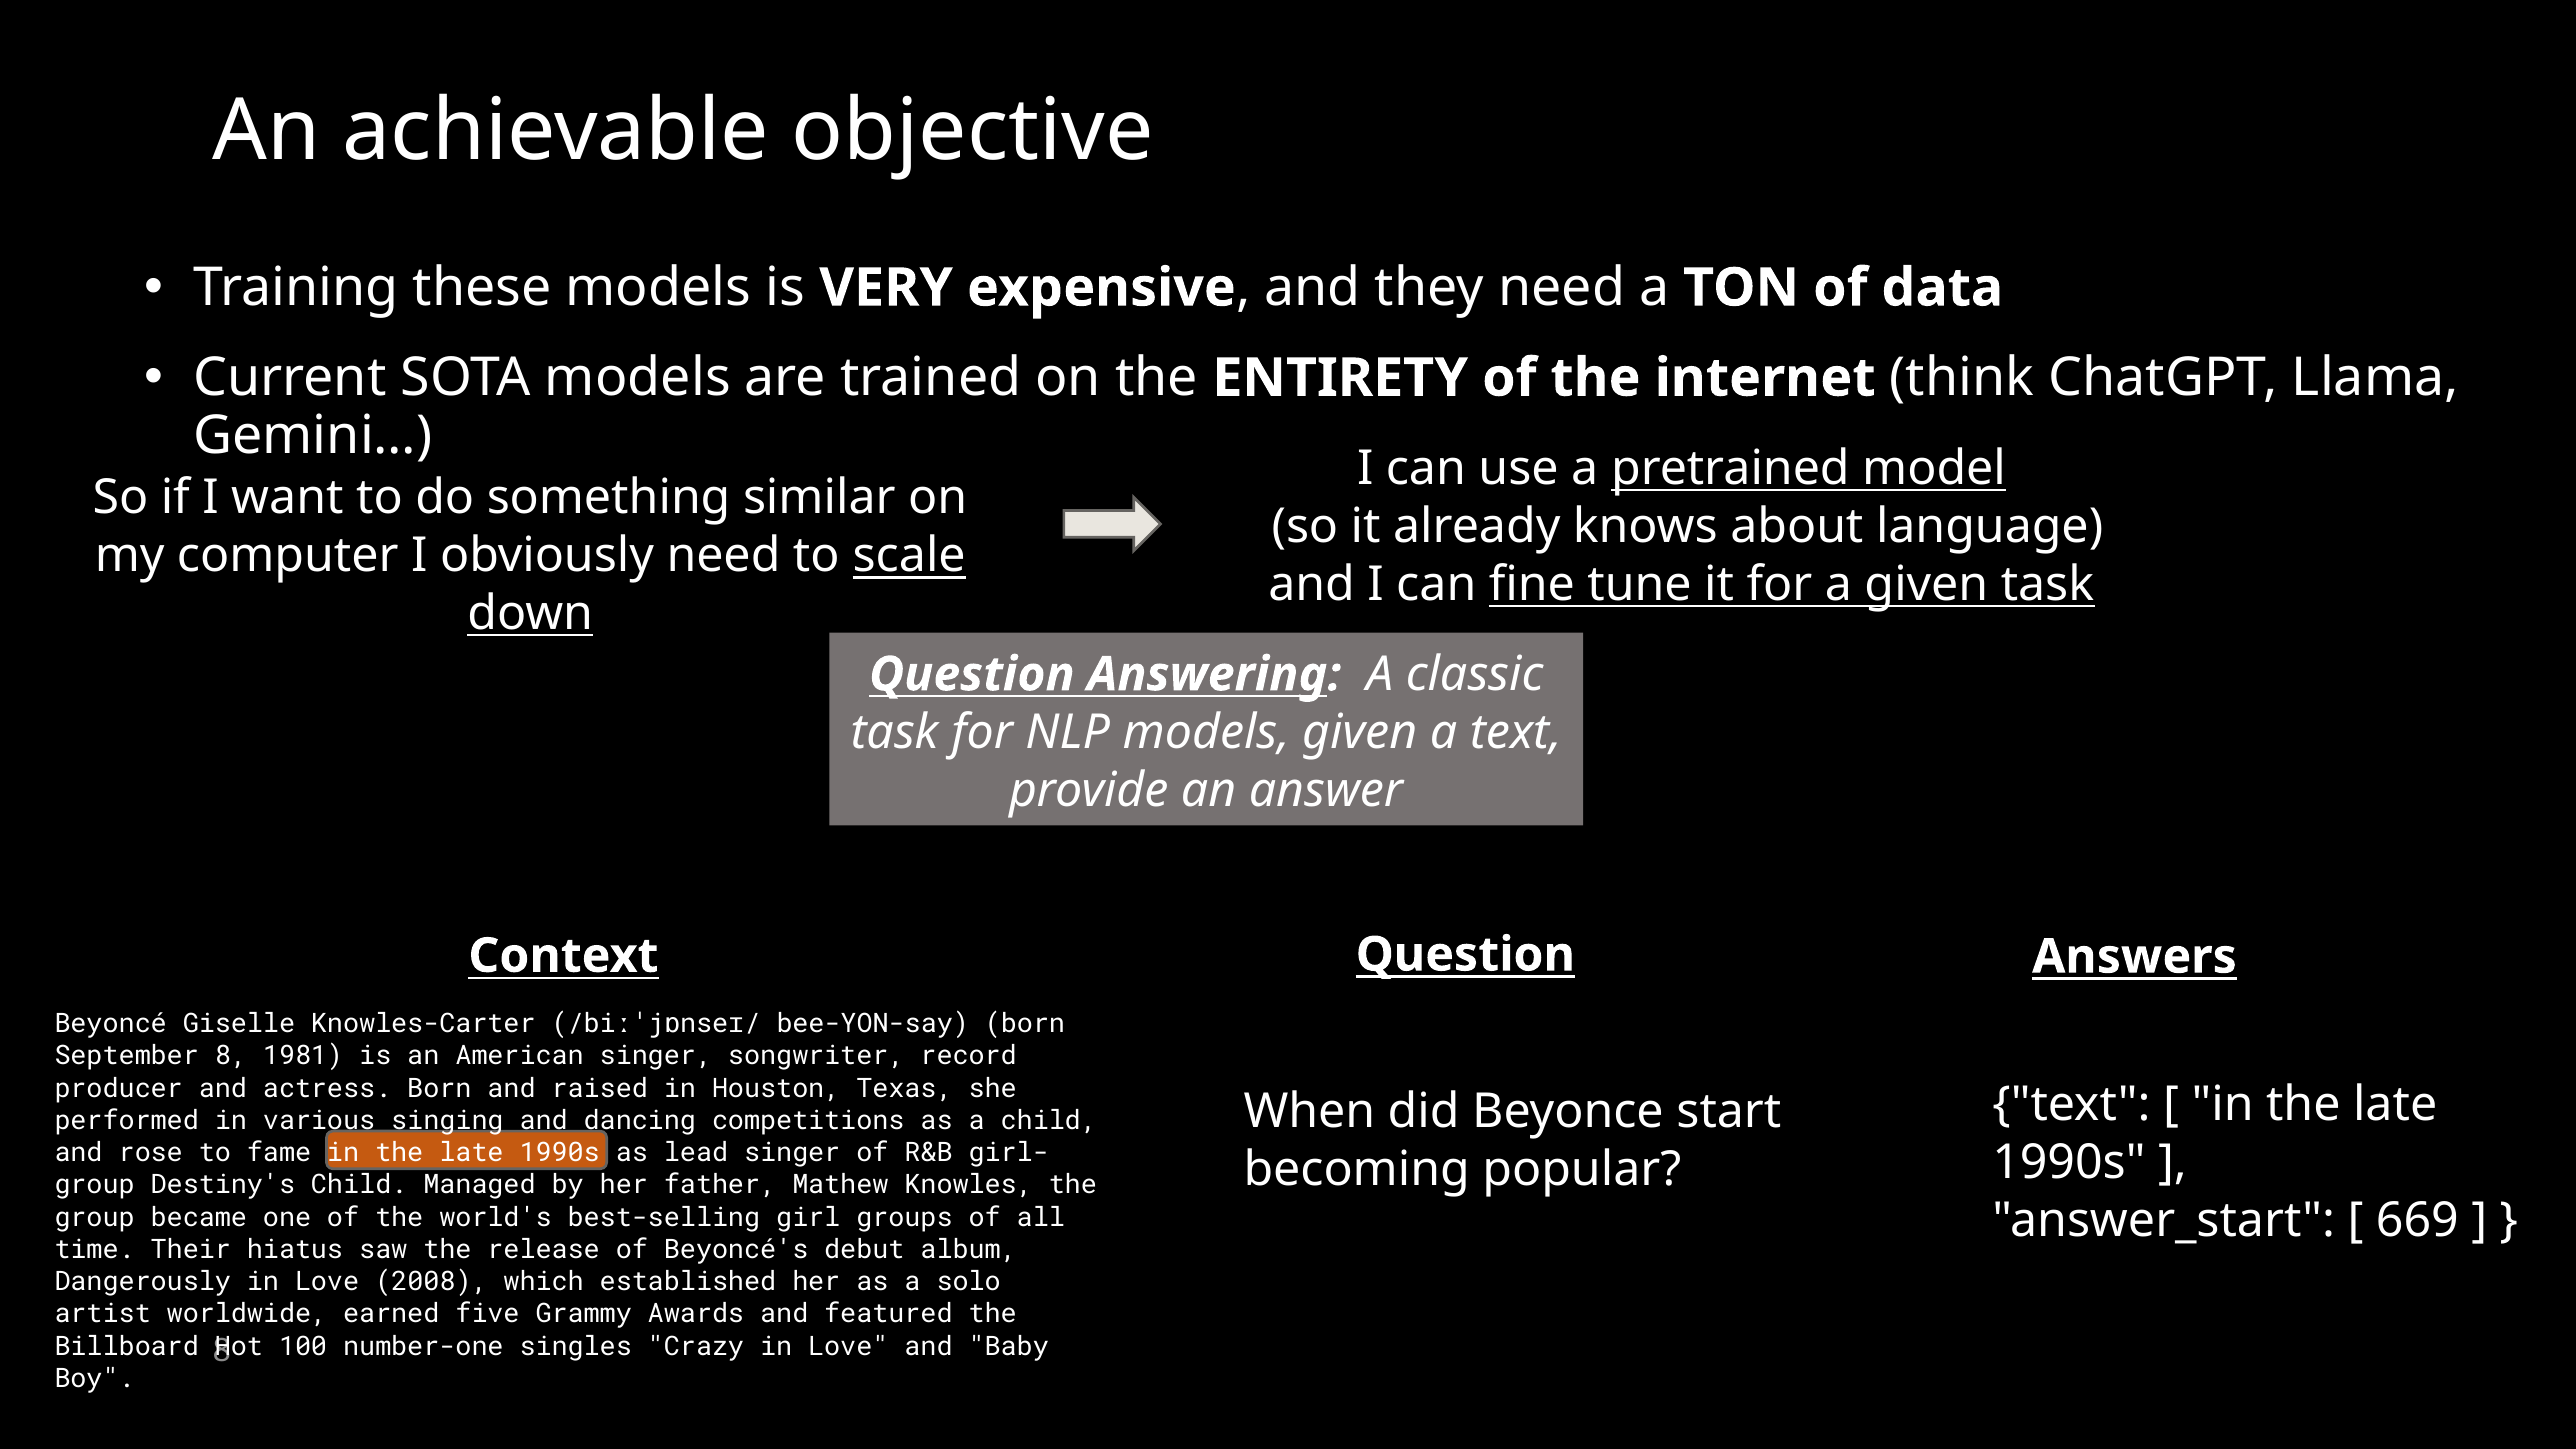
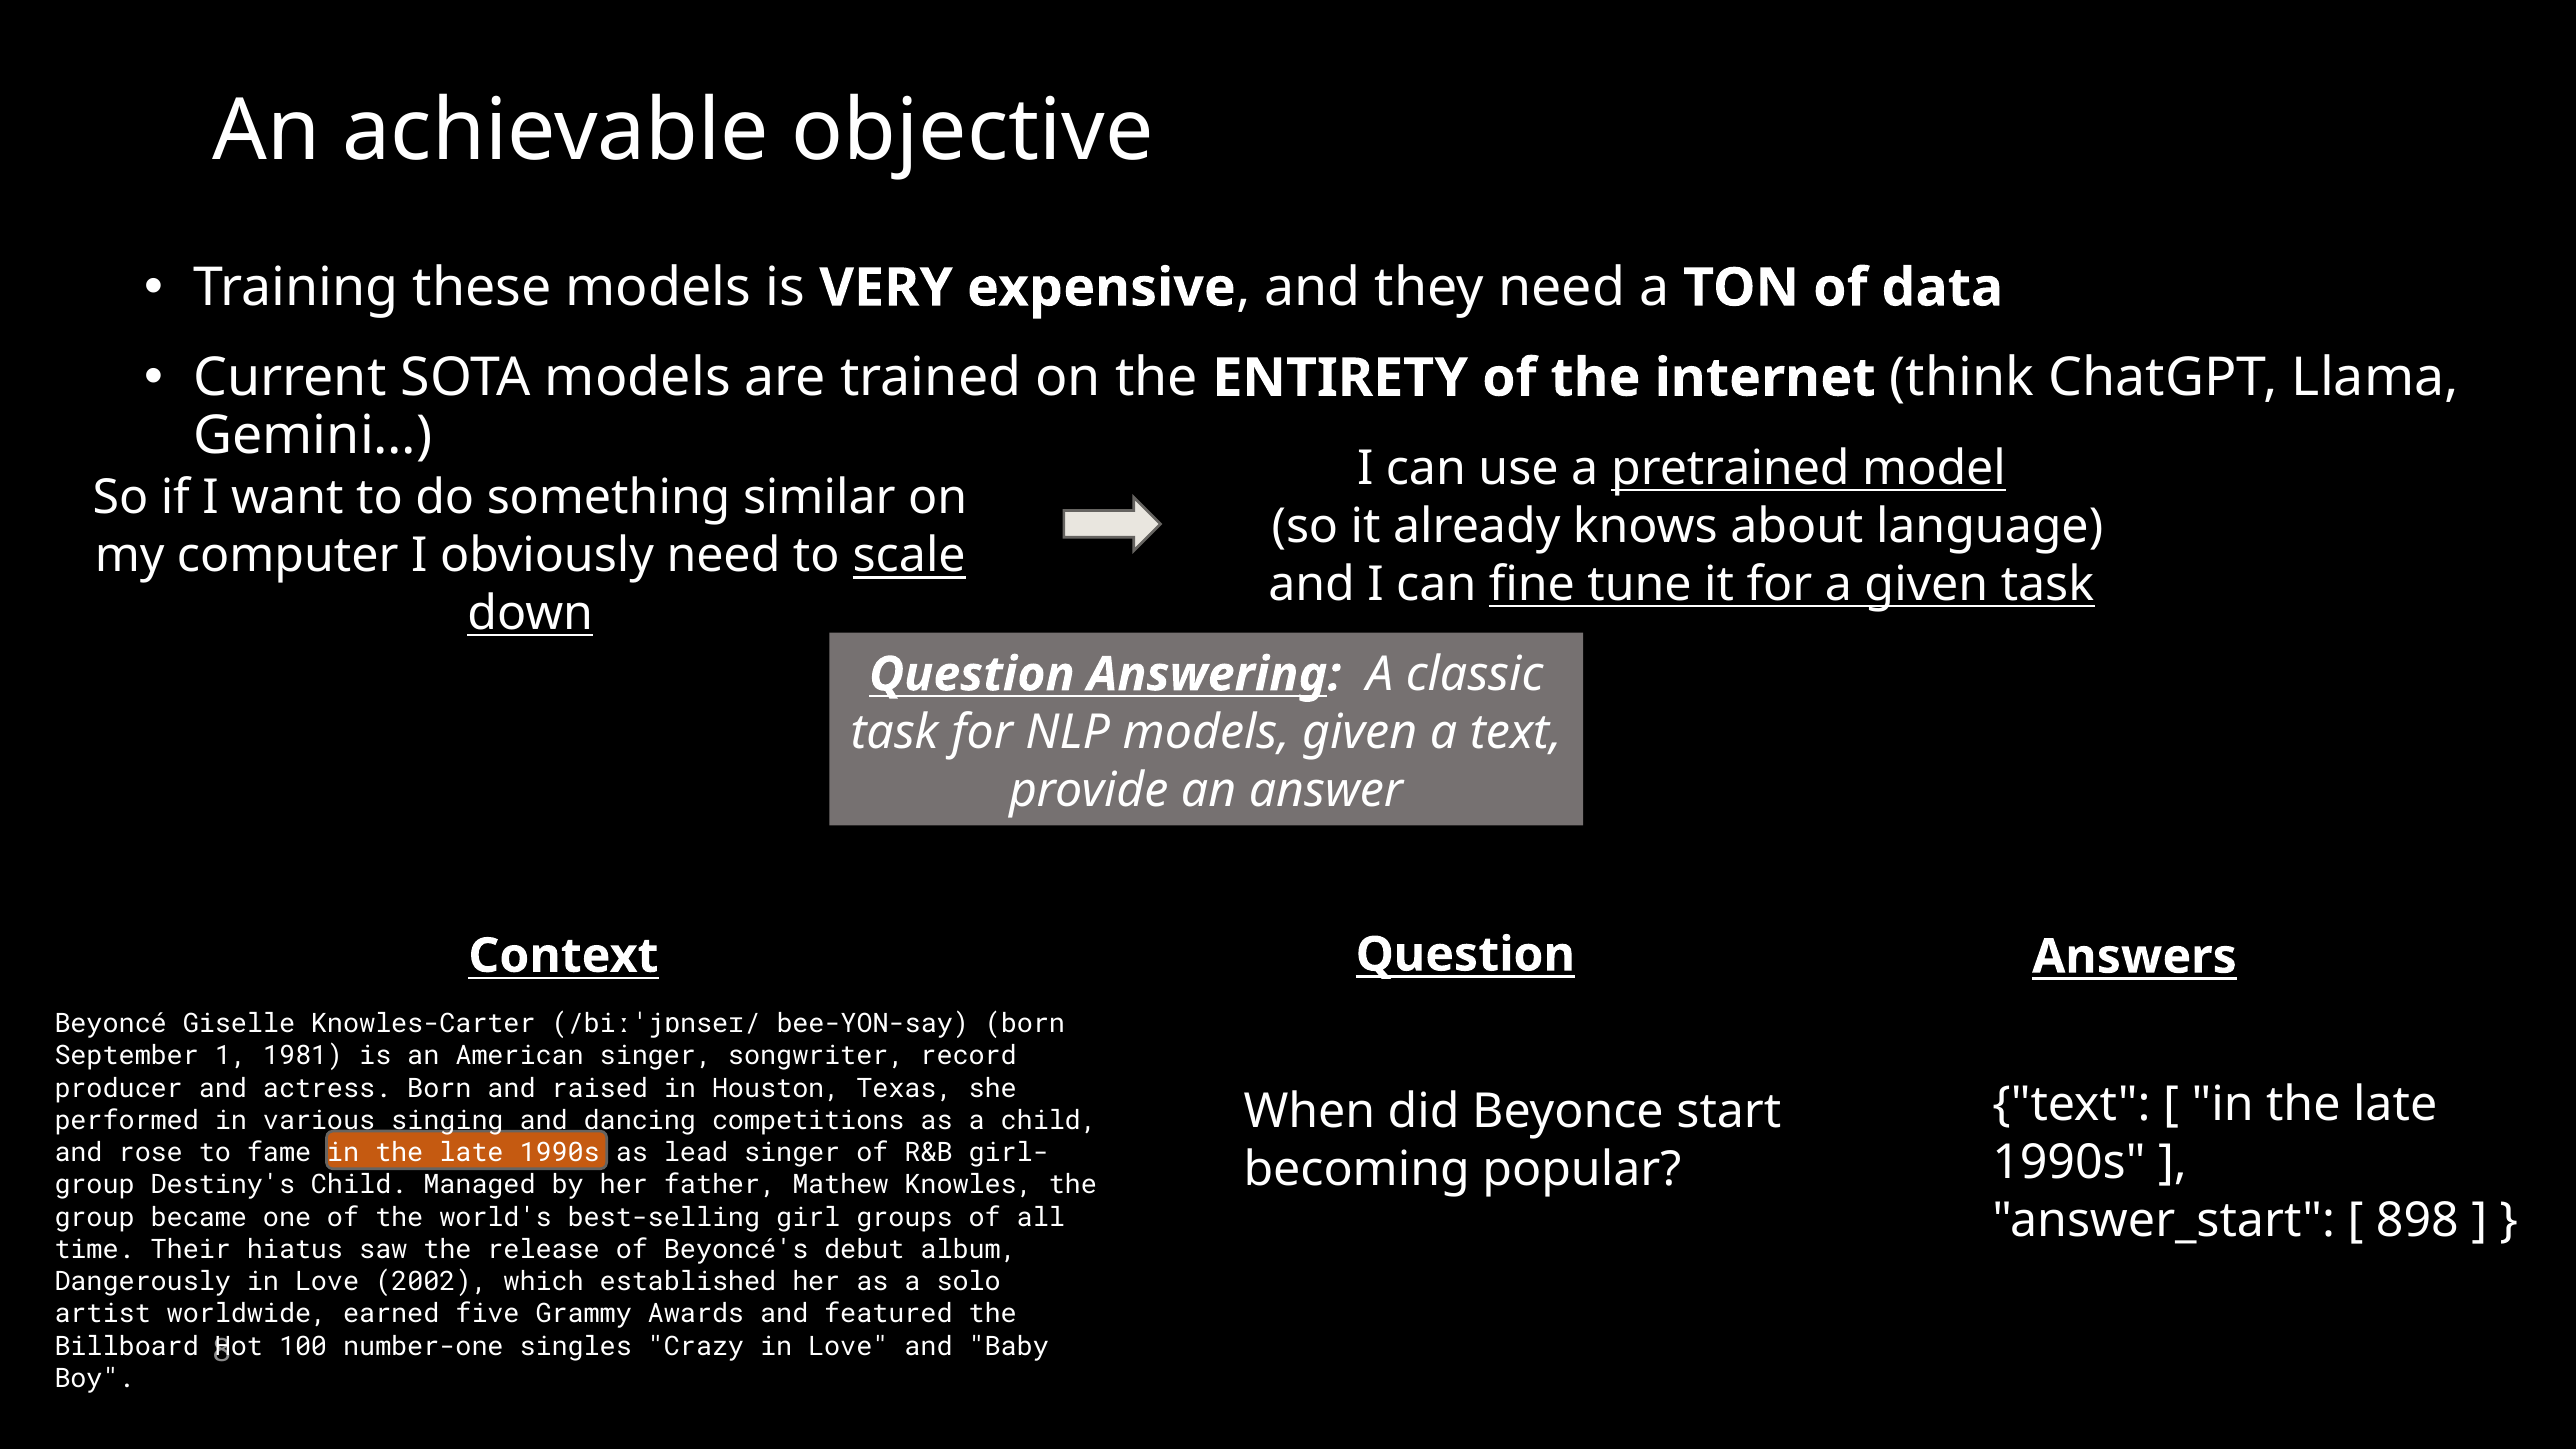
September 8: 8 -> 1 (231, 1056)
669: 669 -> 898 (2417, 1221)
2008: 2008 -> 2002 (431, 1282)
